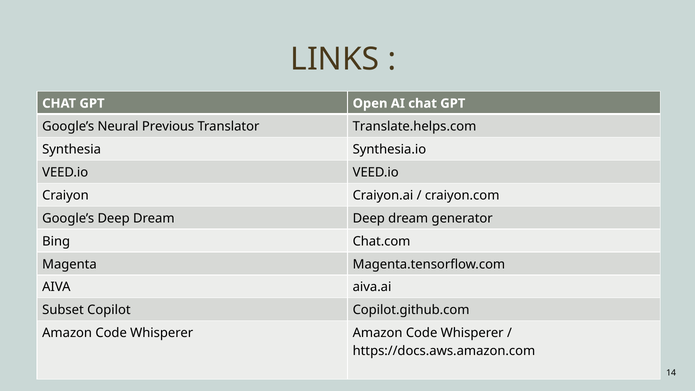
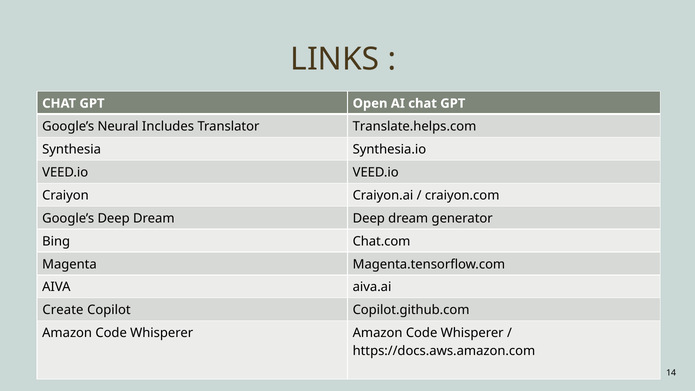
Previous: Previous -> Includes (168, 126)
Subset: Subset -> Create (63, 310)
